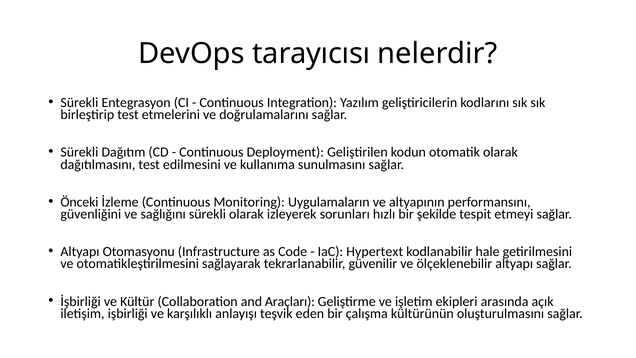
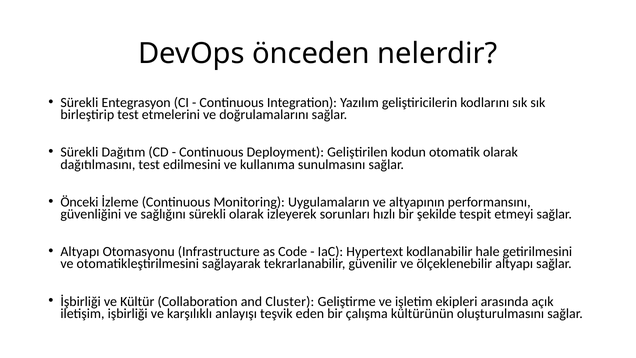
tarayıcısı: tarayıcısı -> önceden (311, 53)
Araçları: Araçları -> Cluster (290, 301)
